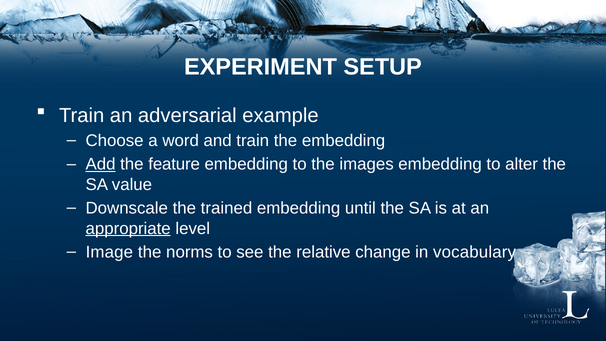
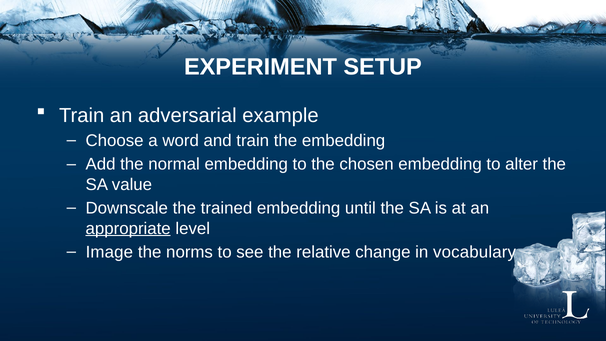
Add underline: present -> none (101, 164)
feature: feature -> normal (174, 164)
images: images -> chosen (367, 164)
